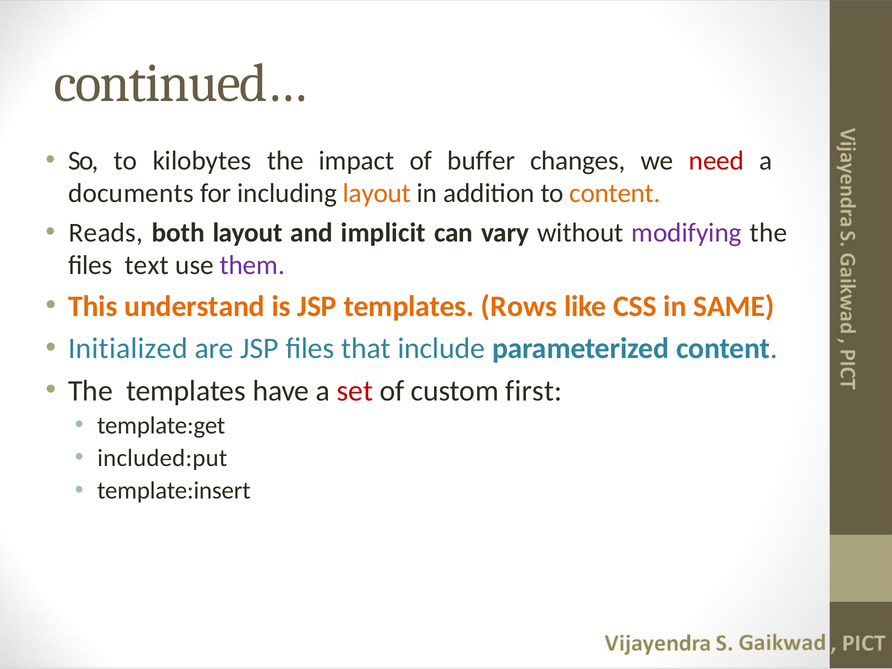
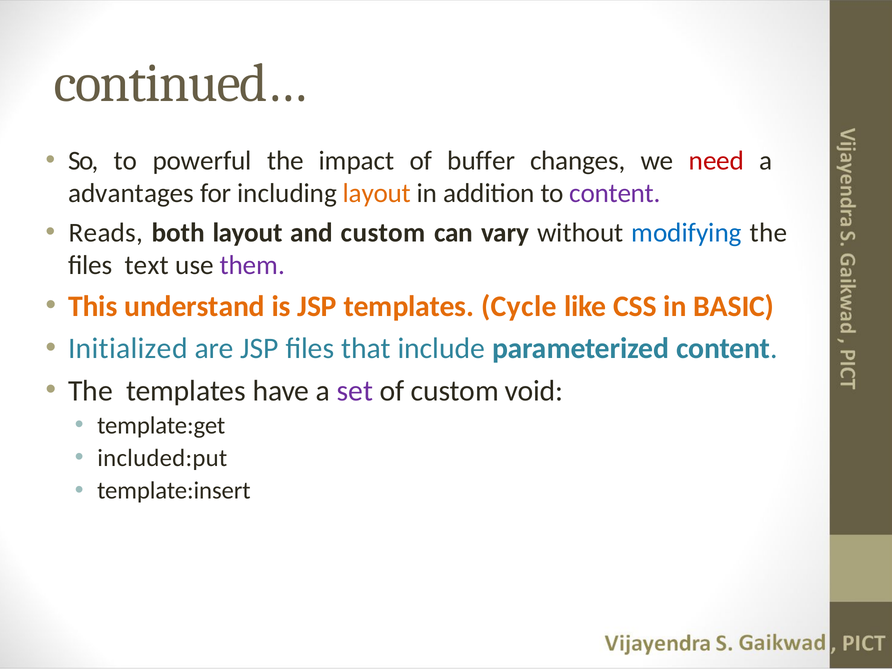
kilobytes: kilobytes -> powerful (202, 161)
documents: documents -> advantages (131, 193)
content colour: orange -> purple (615, 193)
and implicit: implicit -> custom (383, 233)
modifying colour: purple -> blue (687, 233)
Rows: Rows -> Cycle (519, 306)
SAME: SAME -> BASIC (734, 306)
set colour: red -> purple (355, 391)
first: first -> void (534, 391)
